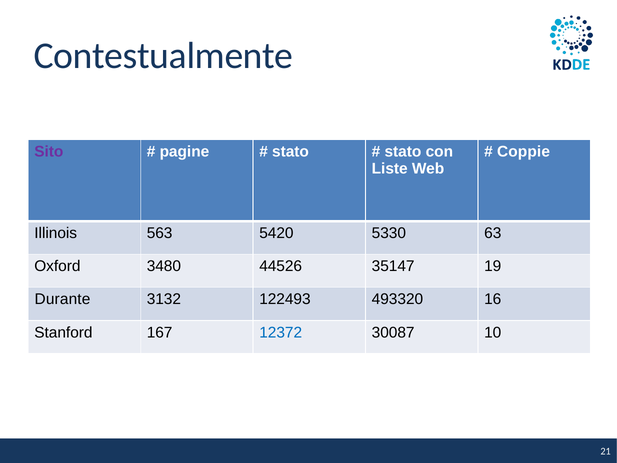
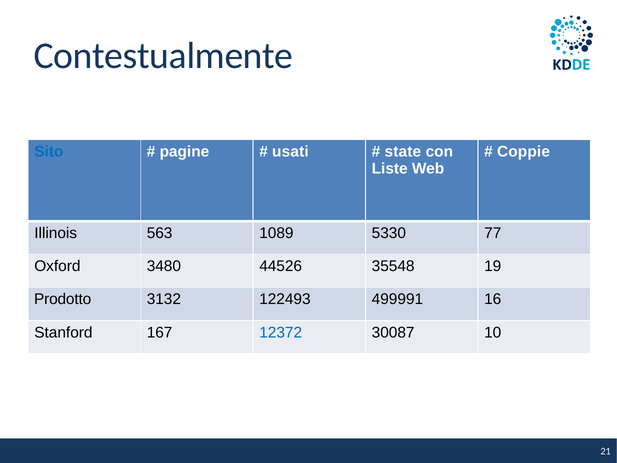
Sito colour: purple -> blue (49, 151)
stato: stato -> usati (290, 151)
stato: stato -> state (403, 151)
5420: 5420 -> 1089 (276, 233)
63: 63 -> 77 (493, 233)
35147: 35147 -> 35548 (393, 266)
Durante: Durante -> Prodotto (63, 299)
493320: 493320 -> 499991 (397, 299)
